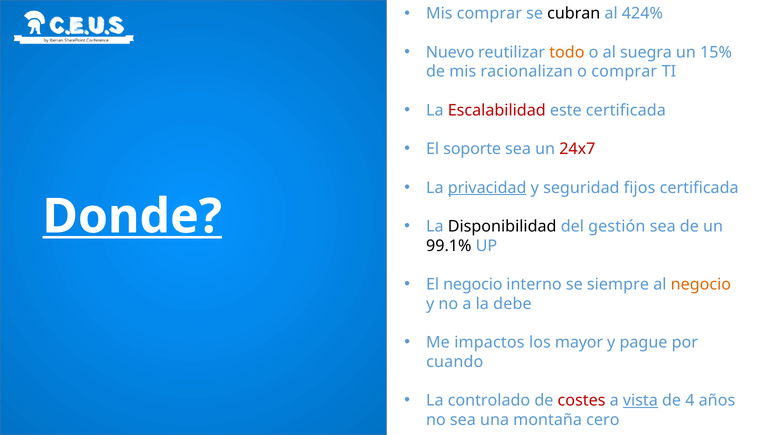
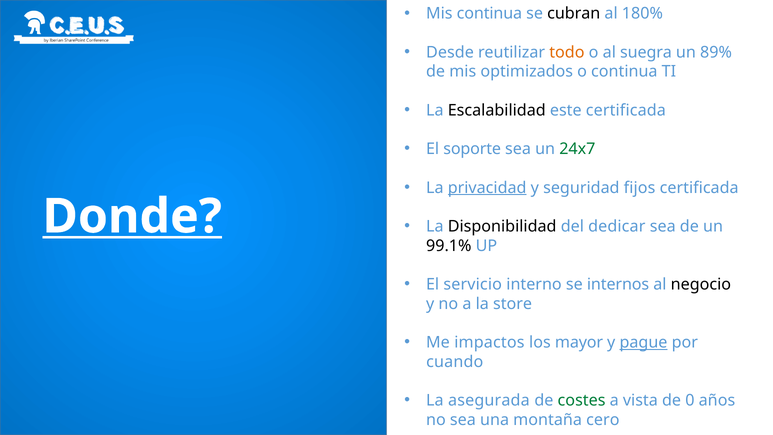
Mis comprar: comprar -> continua (489, 14)
424%: 424% -> 180% (642, 14)
Nuevo: Nuevo -> Desde (450, 52)
15%: 15% -> 89% (716, 52)
racionalizan: racionalizan -> optimizados (527, 72)
o comprar: comprar -> continua (624, 72)
Escalabilidad colour: red -> black (497, 110)
24x7 colour: red -> green (577, 149)
gestión: gestión -> dedicar (617, 226)
El negocio: negocio -> servicio (473, 284)
siempre: siempre -> internos (618, 284)
negocio colour: orange -> black (701, 284)
debe: debe -> store (513, 304)
pague underline: none -> present (643, 342)
controlado: controlado -> asegurada (489, 400)
costes colour: red -> green (582, 400)
vista underline: present -> none (640, 400)
4: 4 -> 0 (690, 400)
